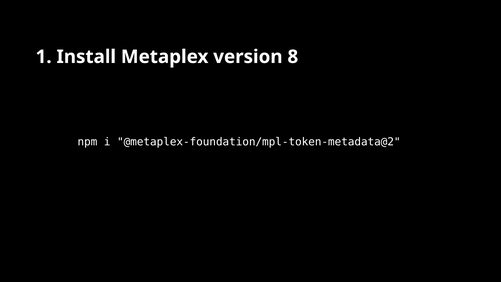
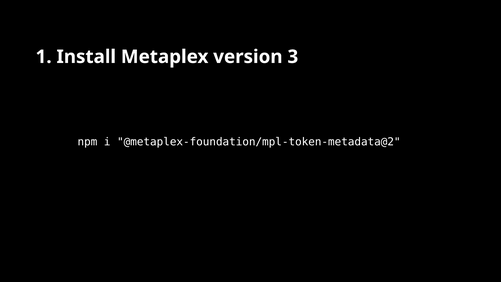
8: 8 -> 3 (293, 57)
